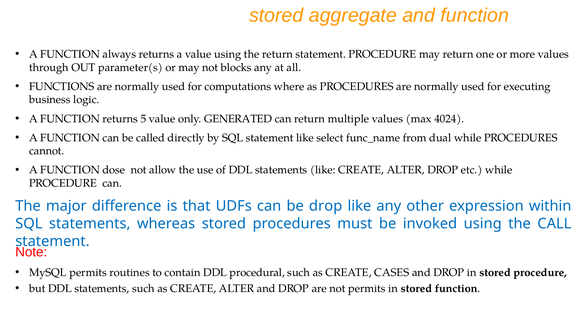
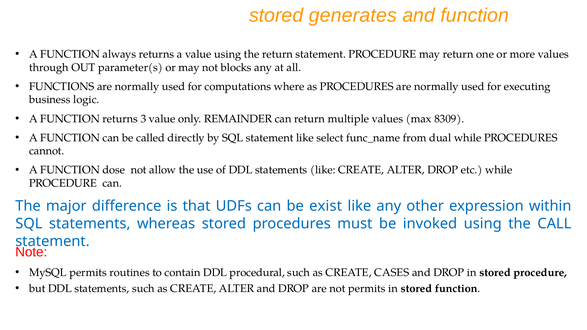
aggregate: aggregate -> generates (353, 15)
5: 5 -> 3 (143, 119)
GENERATED: GENERATED -> REMAINDER (238, 119)
4024: 4024 -> 8309 (449, 119)
be drop: drop -> exist (326, 206)
